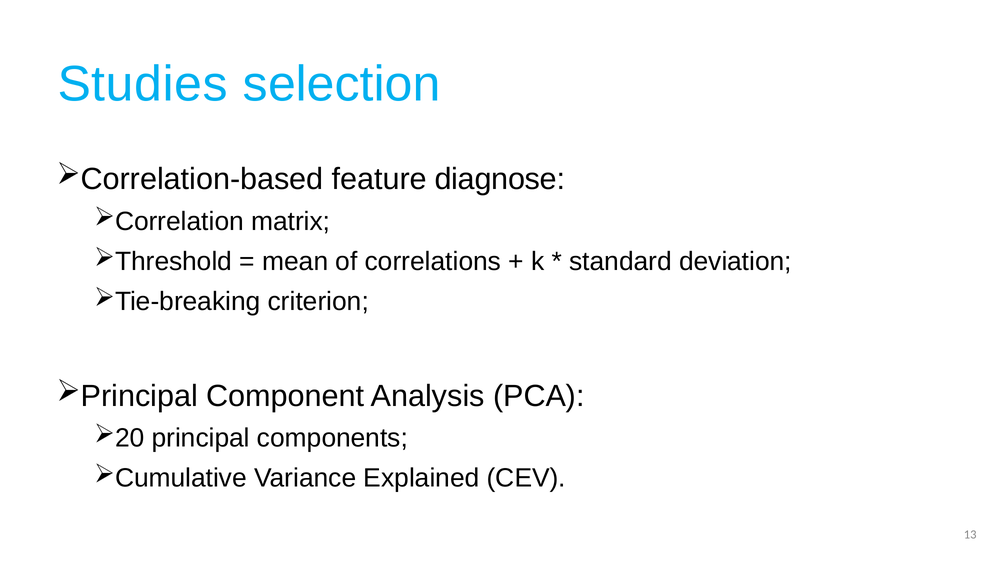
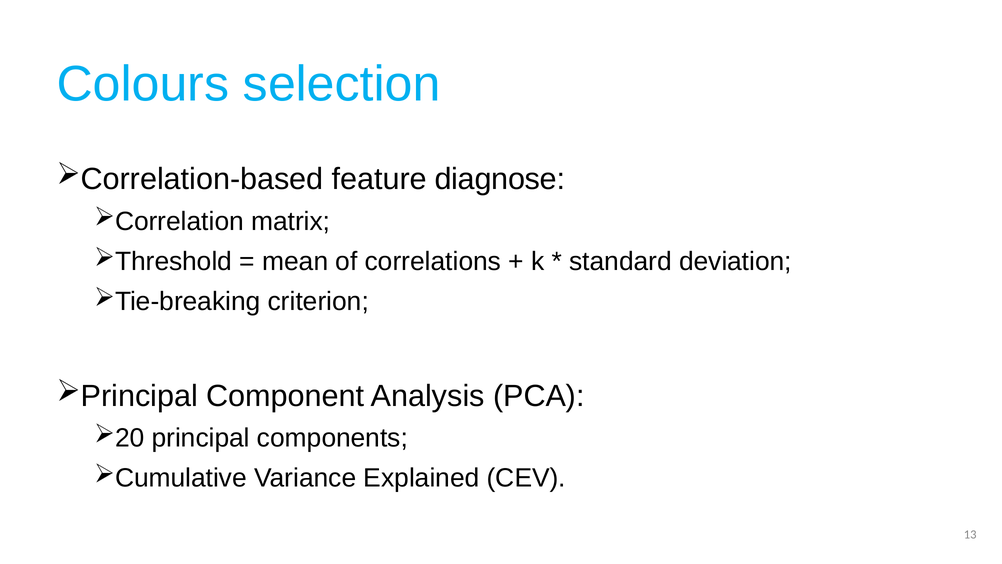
Studies: Studies -> Colours (143, 84)
